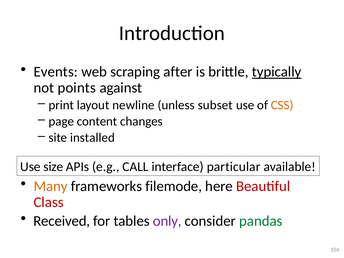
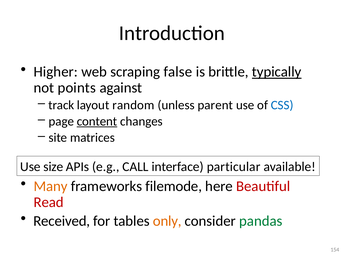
Events: Events -> Higher (56, 72)
after: after -> false (178, 72)
print: print -> track (61, 105)
newline: newline -> random (133, 105)
subset: subset -> parent (215, 105)
CSS colour: orange -> blue (282, 105)
content underline: none -> present (97, 121)
installed: installed -> matrices (92, 138)
Class: Class -> Read (49, 202)
only colour: purple -> orange (167, 221)
